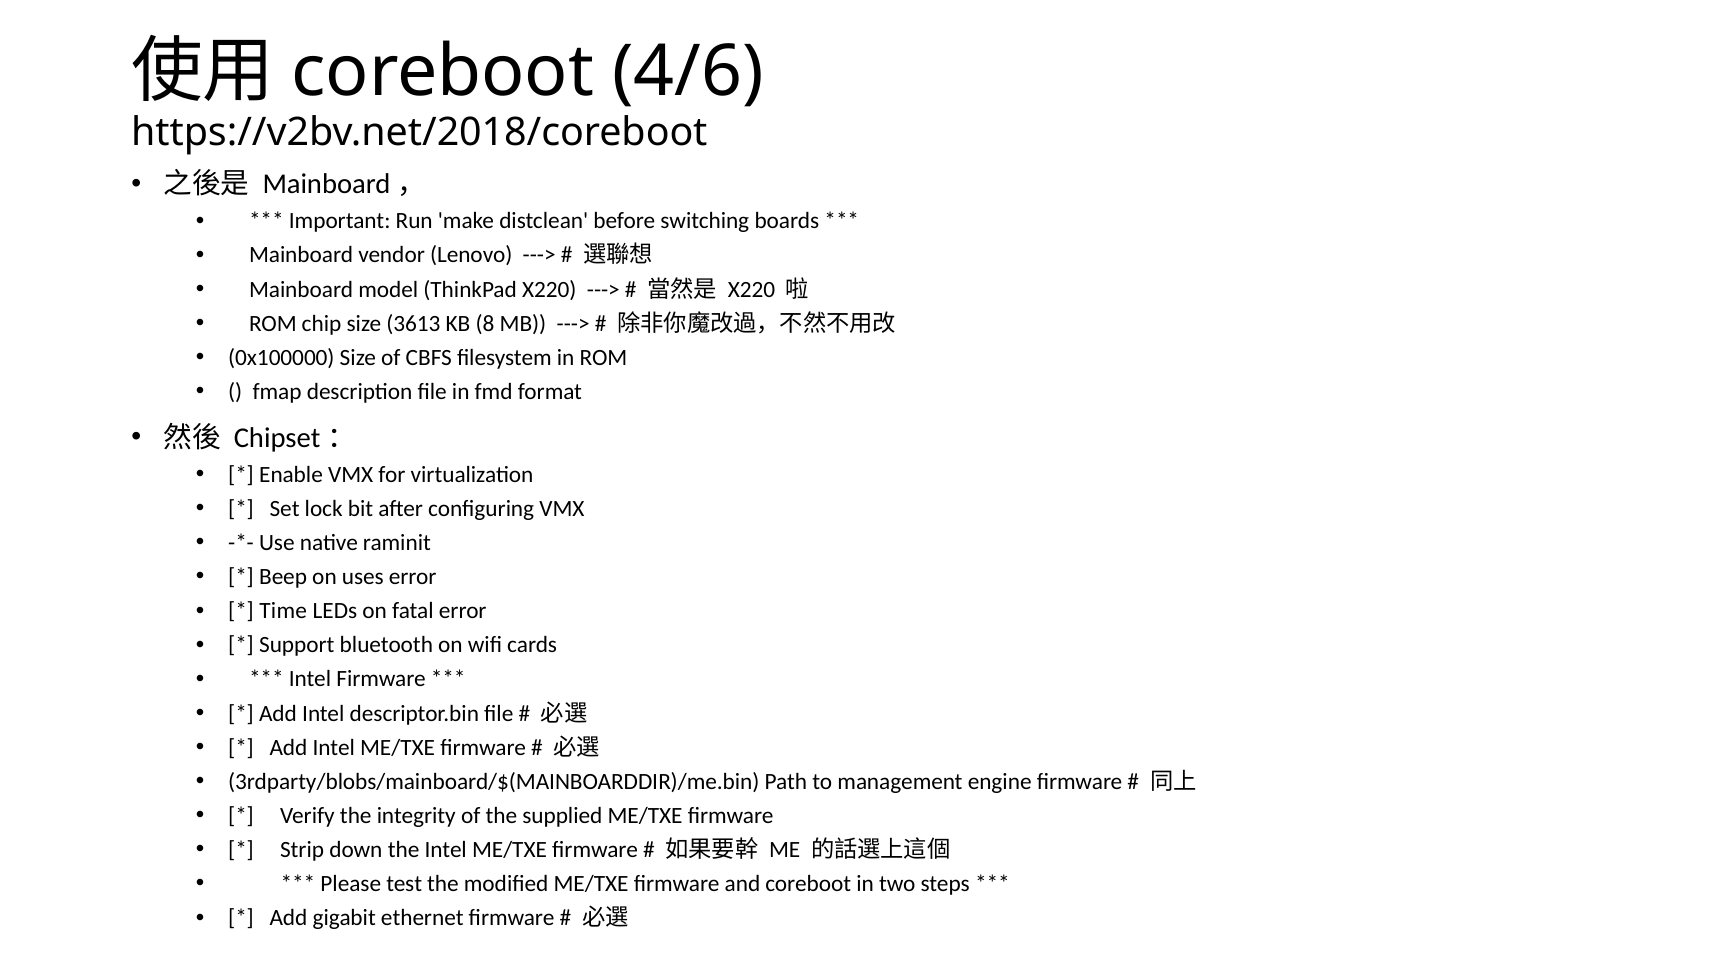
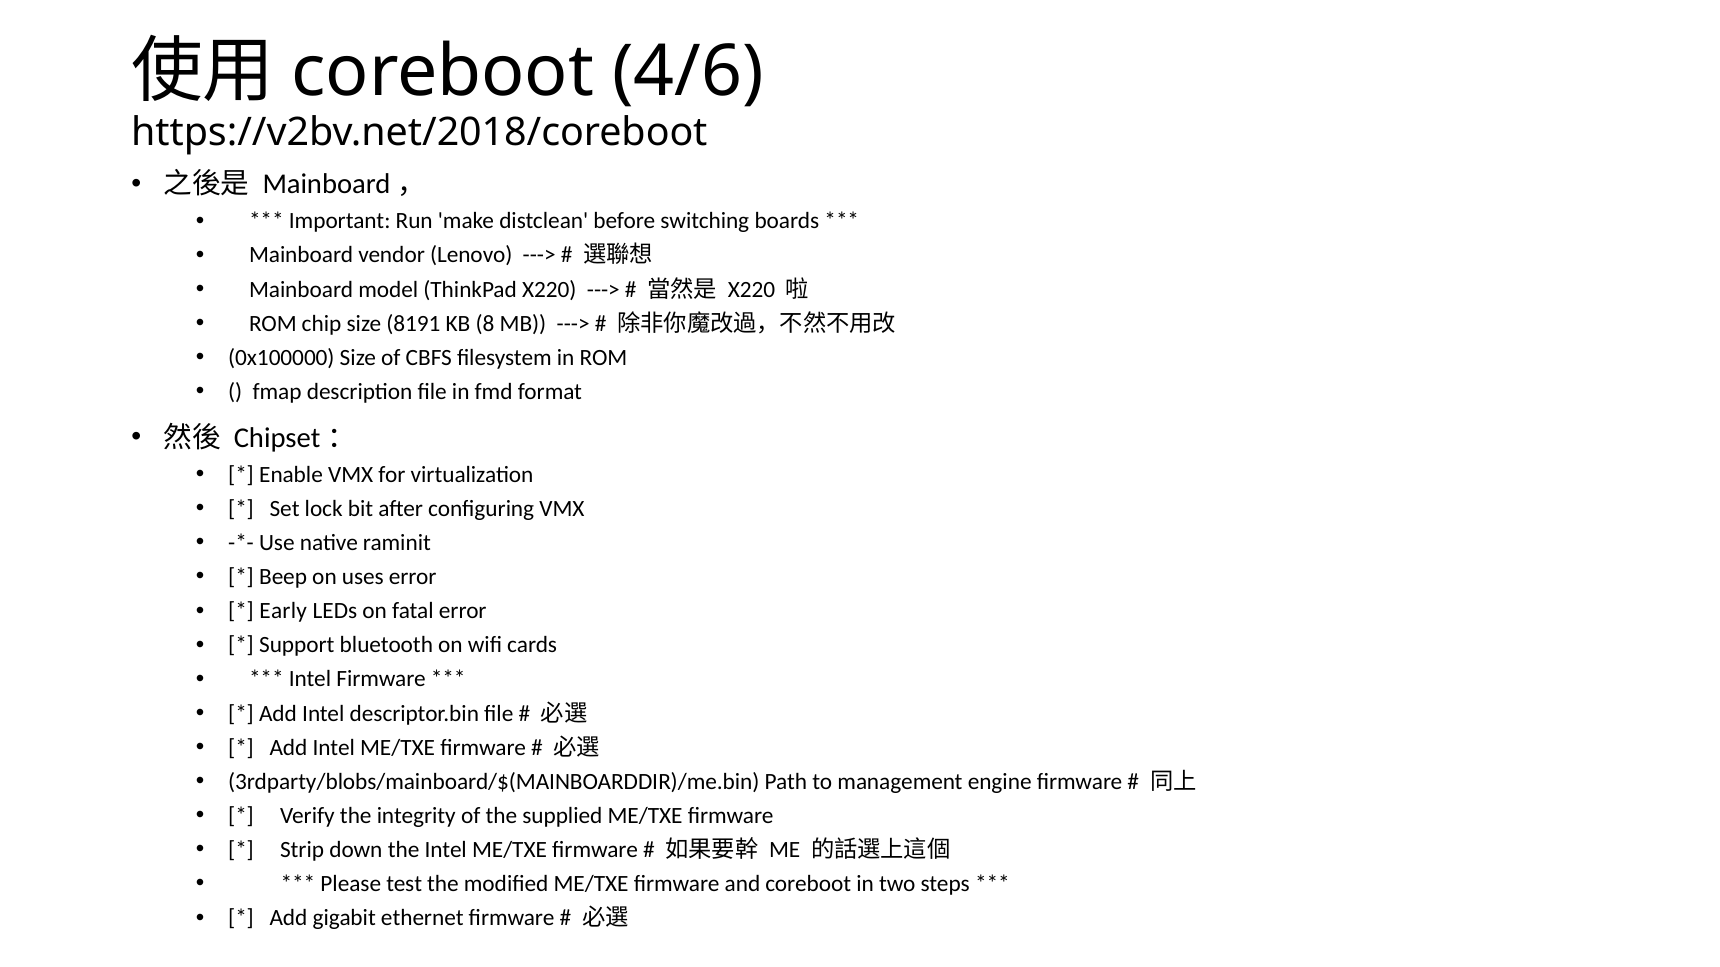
3613: 3613 -> 8191 (413, 324)
Time: Time -> Early (283, 611)
